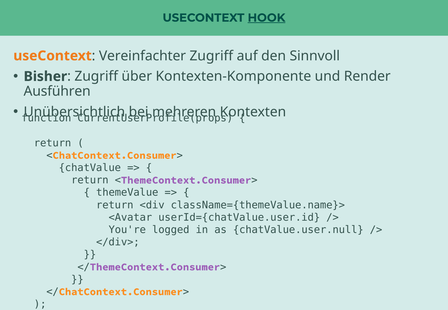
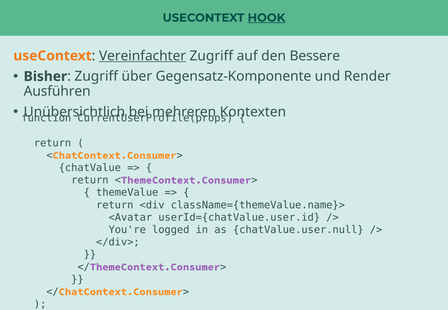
Vereinfachter underline: none -> present (142, 56)
Sinnvoll: Sinnvoll -> Bessere (315, 56)
Kontexten-Komponente: Kontexten-Komponente -> Gegensatz-Komponente (233, 76)
